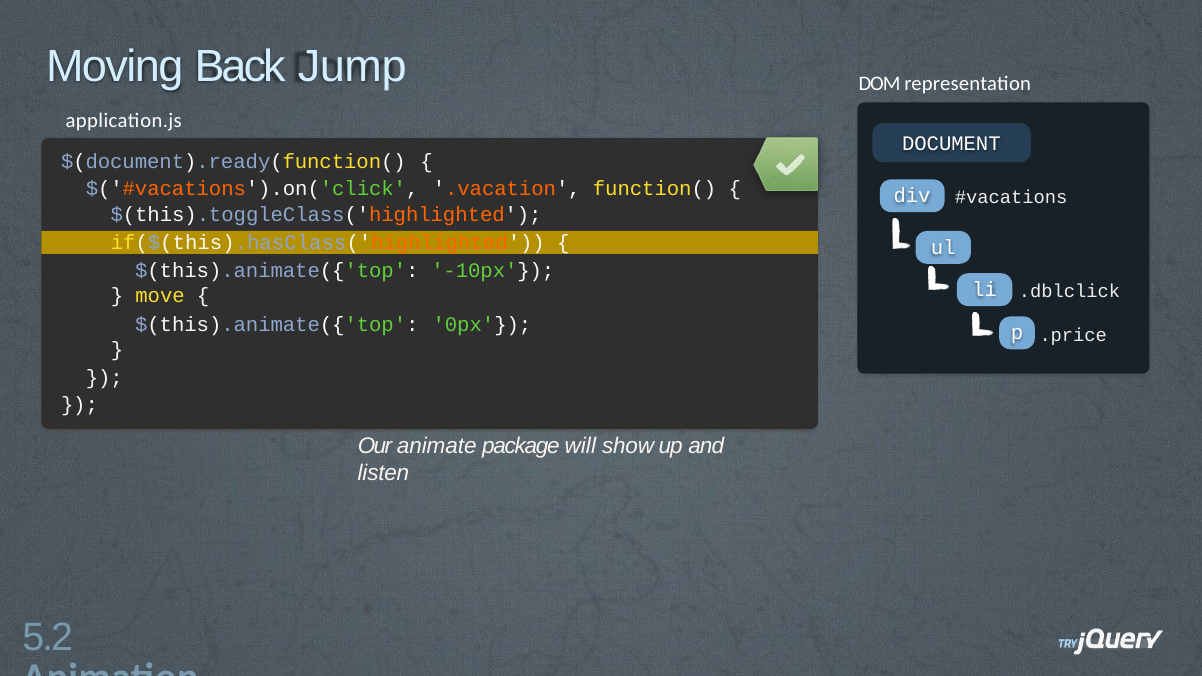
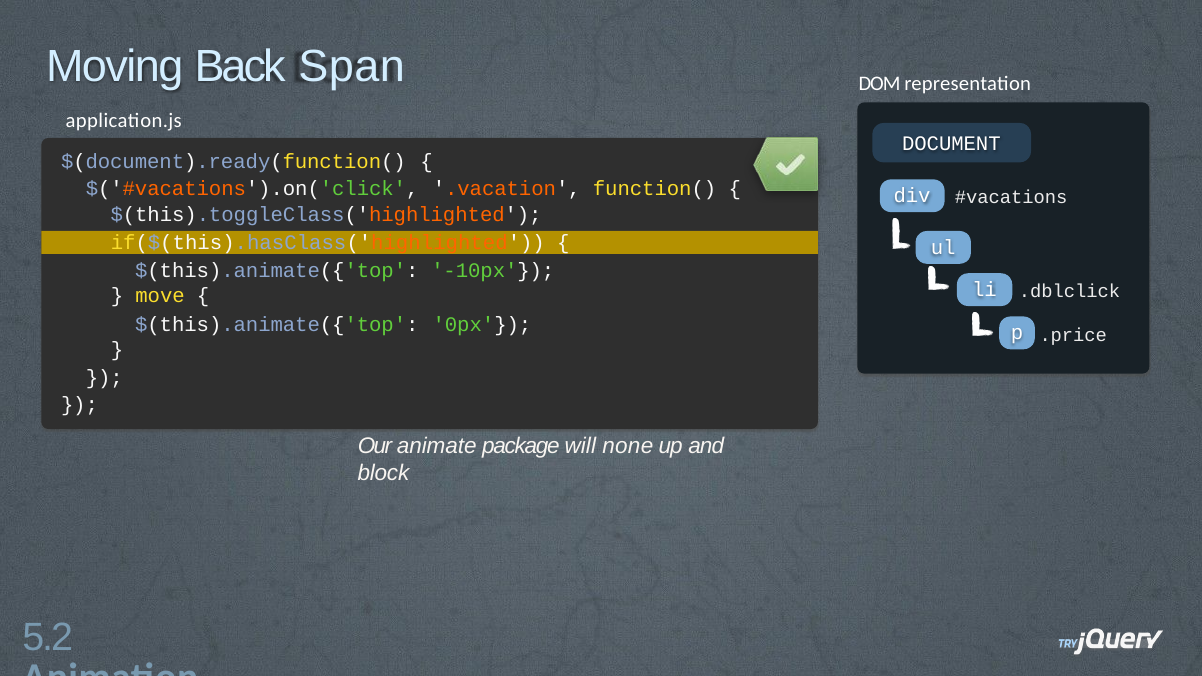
Jump: Jump -> Span (352, 66)
show: show -> none (628, 446)
listen: listen -> block (383, 473)
